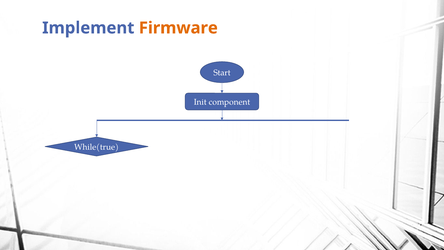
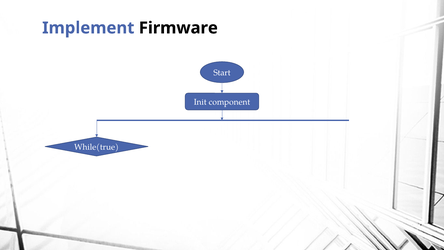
Firmware colour: orange -> black (178, 28)
